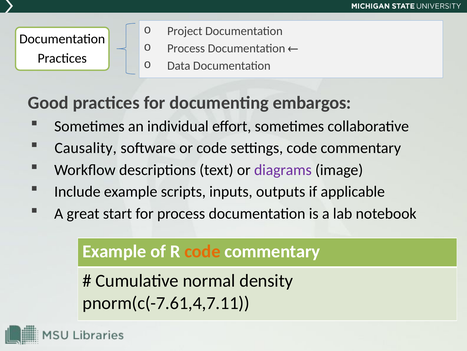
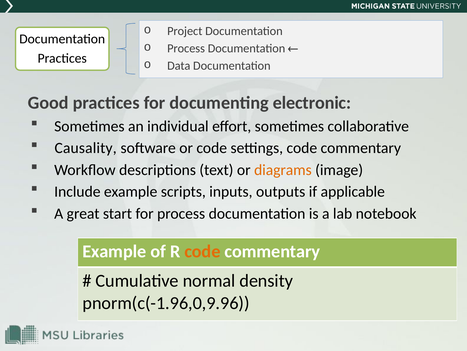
embargos: embargos -> electronic (312, 103)
diagrams colour: purple -> orange (283, 170)
pnorm(c(-7.61,4,7.11: pnorm(c(-7.61,4,7.11 -> pnorm(c(-1.96,0,9.96 (166, 302)
